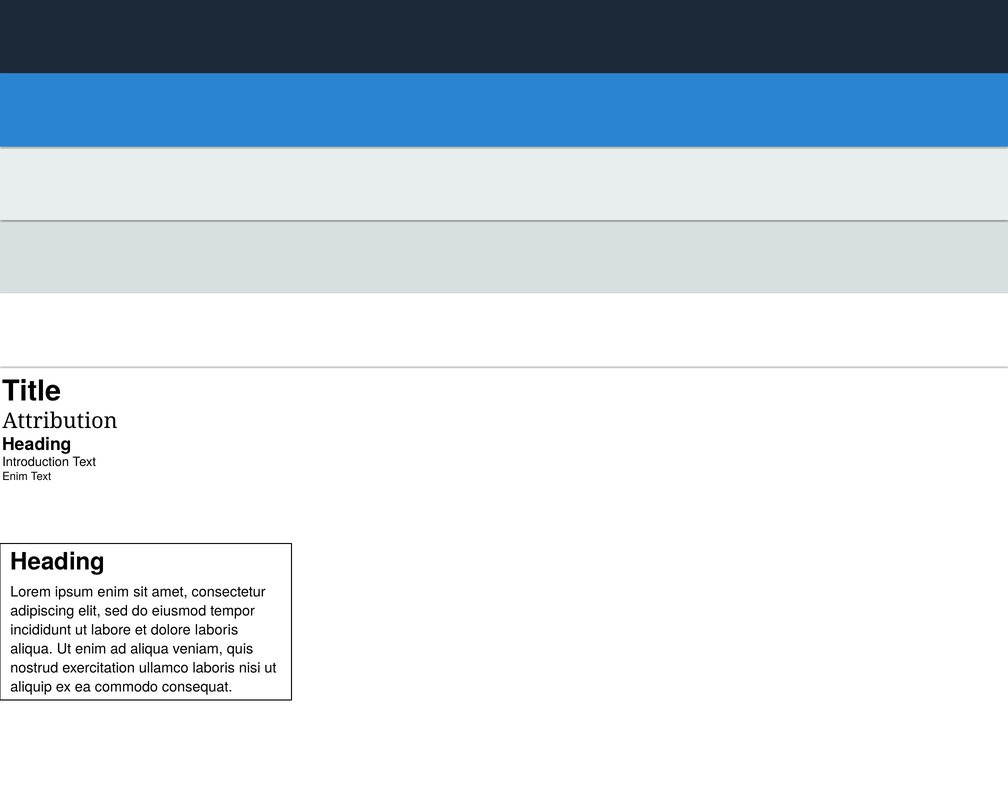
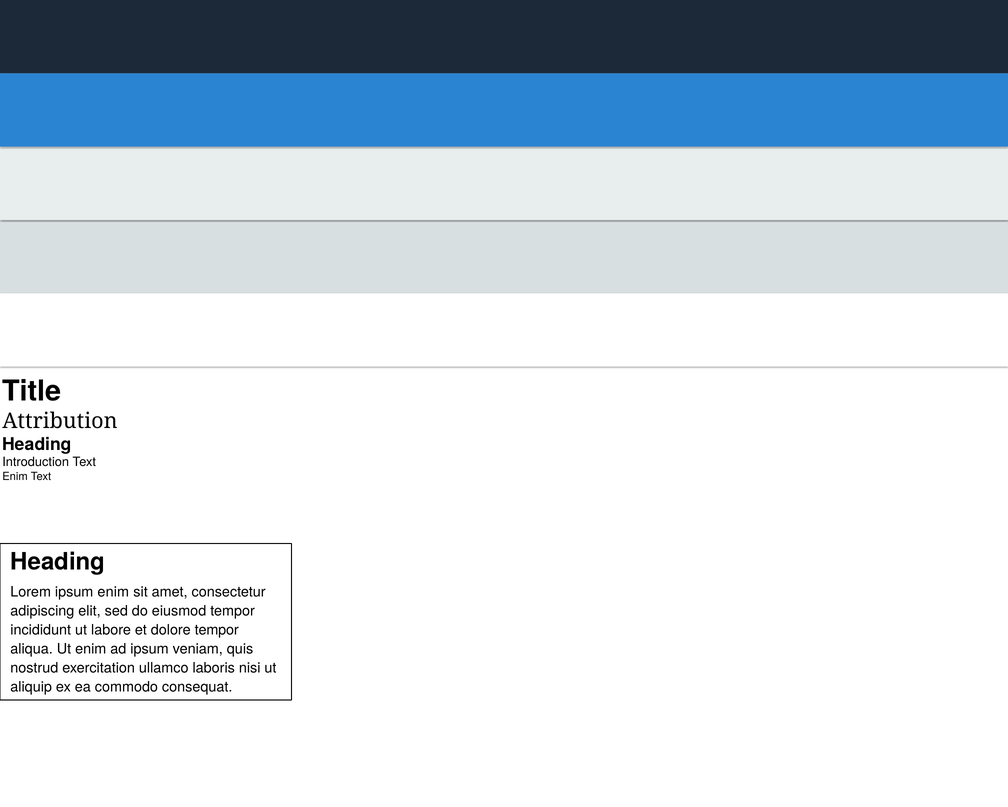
dolore laboris: laboris -> tempor (217, 630)
ad aliqua: aliqua -> ipsum (150, 649)
